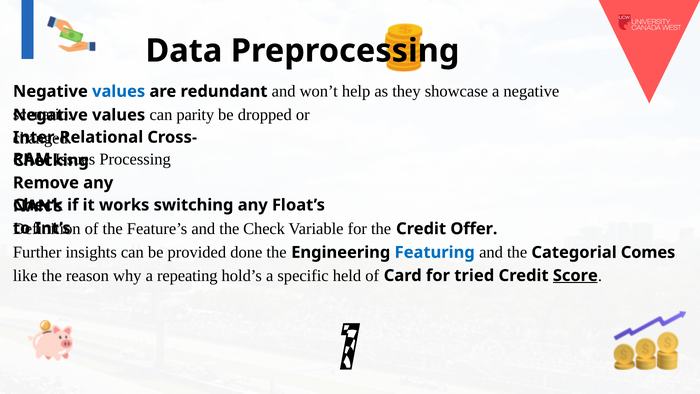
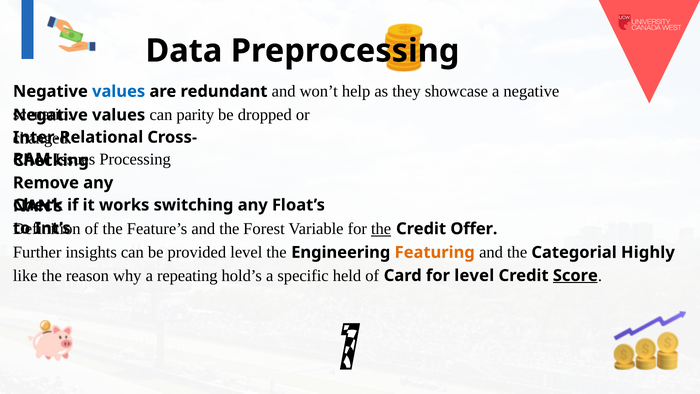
the Check: Check -> Forest (264, 229)
the underline: none -> present (381, 229)
provided done: done -> level (246, 252)
Featuring colour: blue -> orange (435, 252)
Comes: Comes -> Highly (648, 252)
for tried: tried -> level (474, 275)
